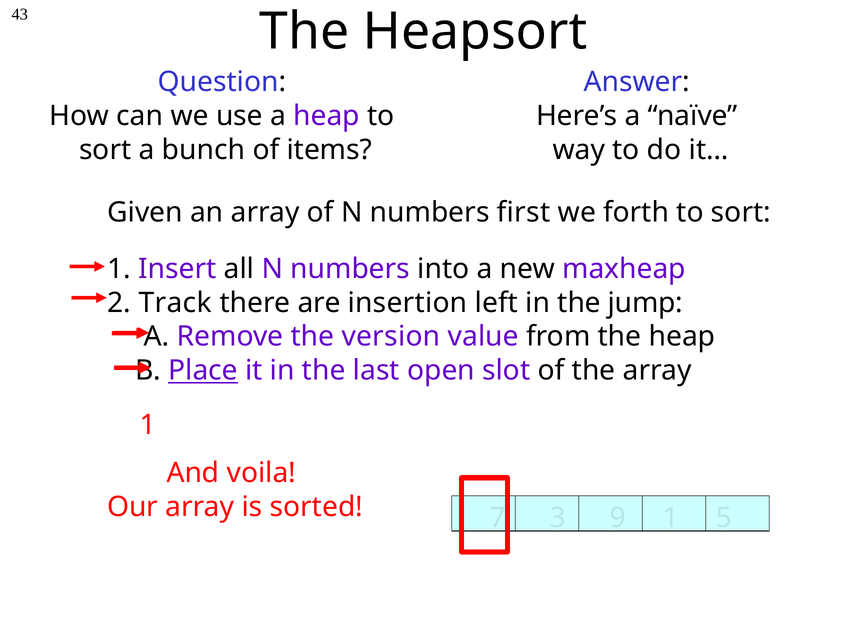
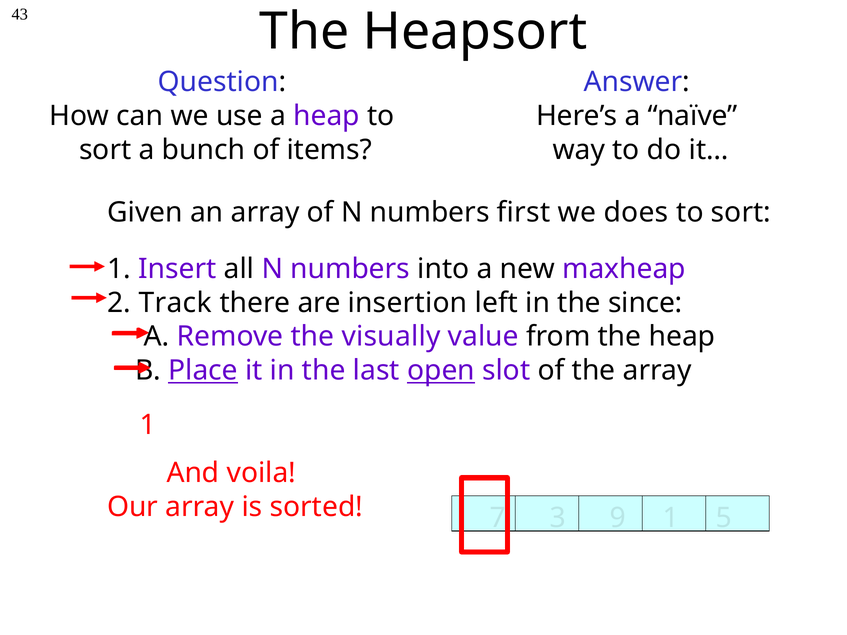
forth: forth -> does (636, 213)
jump: jump -> since (645, 303)
version: version -> visually (391, 337)
open underline: none -> present (441, 371)
